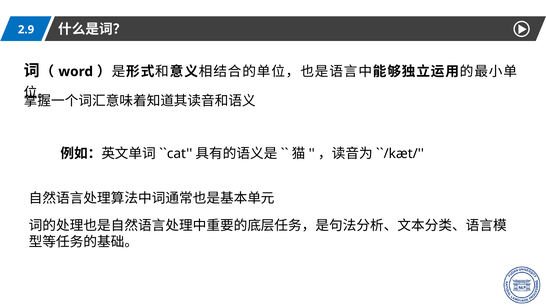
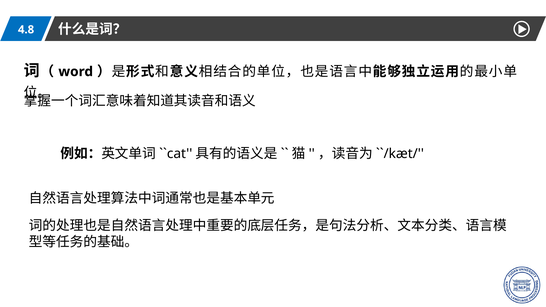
2.9: 2.9 -> 4.8 (26, 30)
